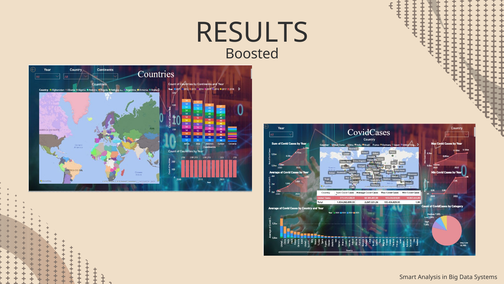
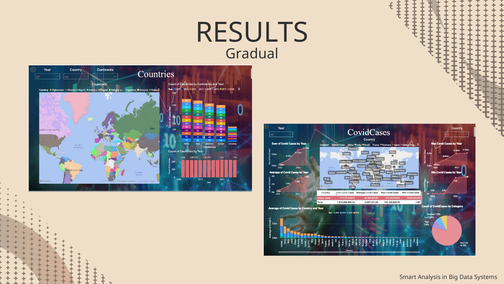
Boosted: Boosted -> Gradual (252, 54)
